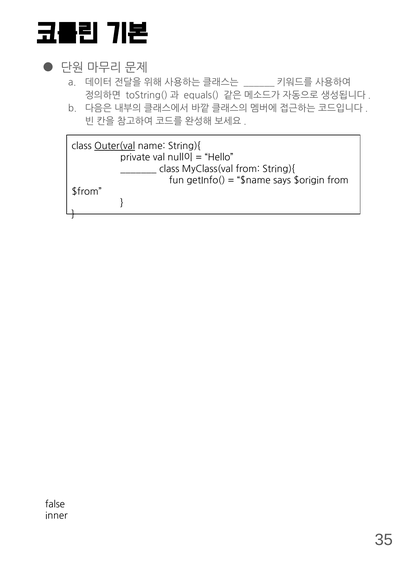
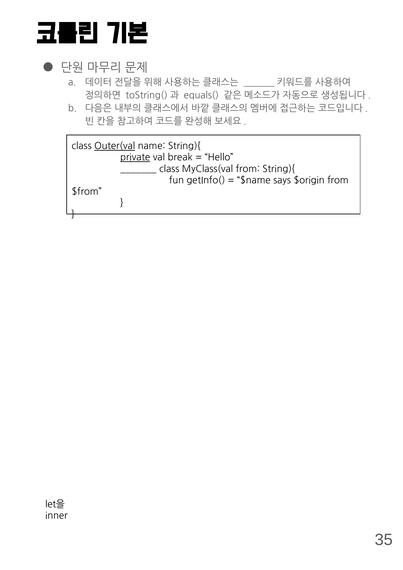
private underline: none -> present (135, 158)
null이: null이 -> break (180, 158)
false: false -> let을 (55, 504)
